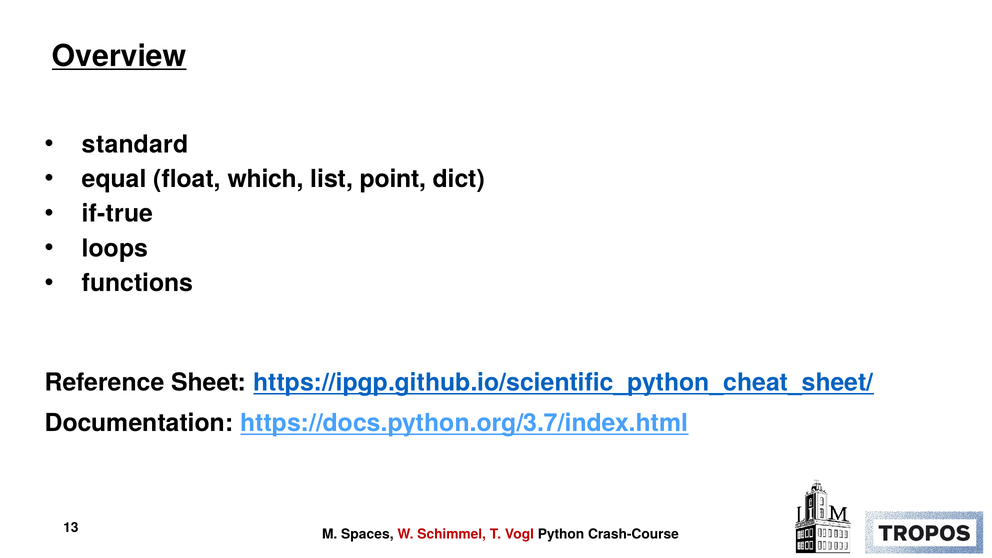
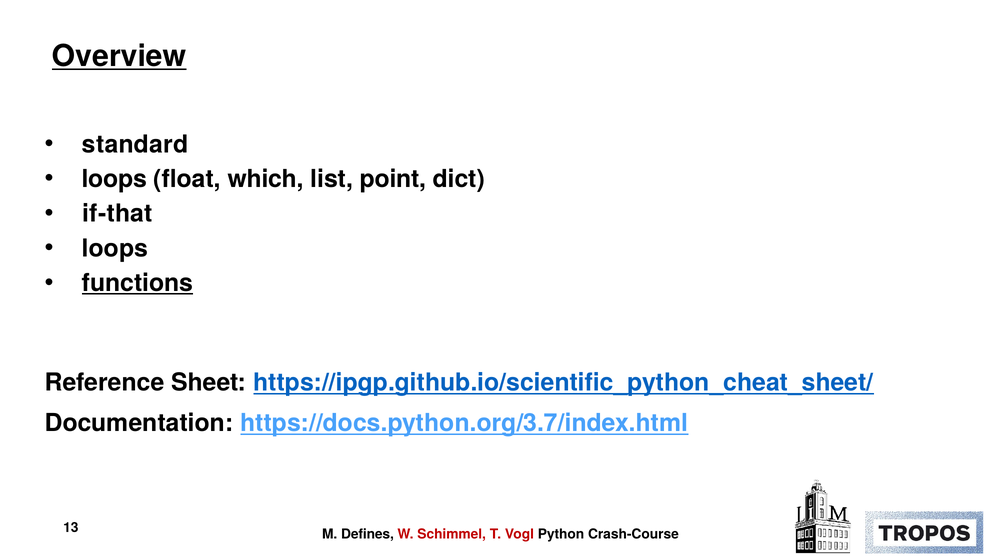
equal: equal -> loops (114, 179)
if-true: if-true -> if-that (118, 214)
functions underline: none -> present (138, 283)
Spaces: Spaces -> Defines (367, 534)
